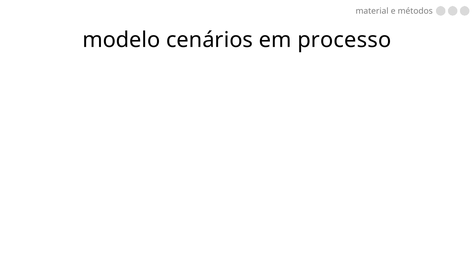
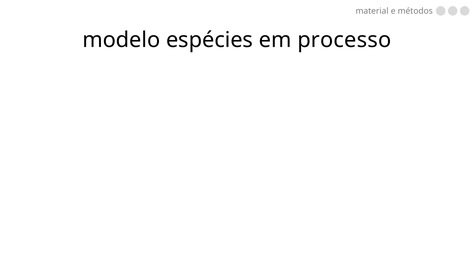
cenários: cenários -> espécies (210, 40)
